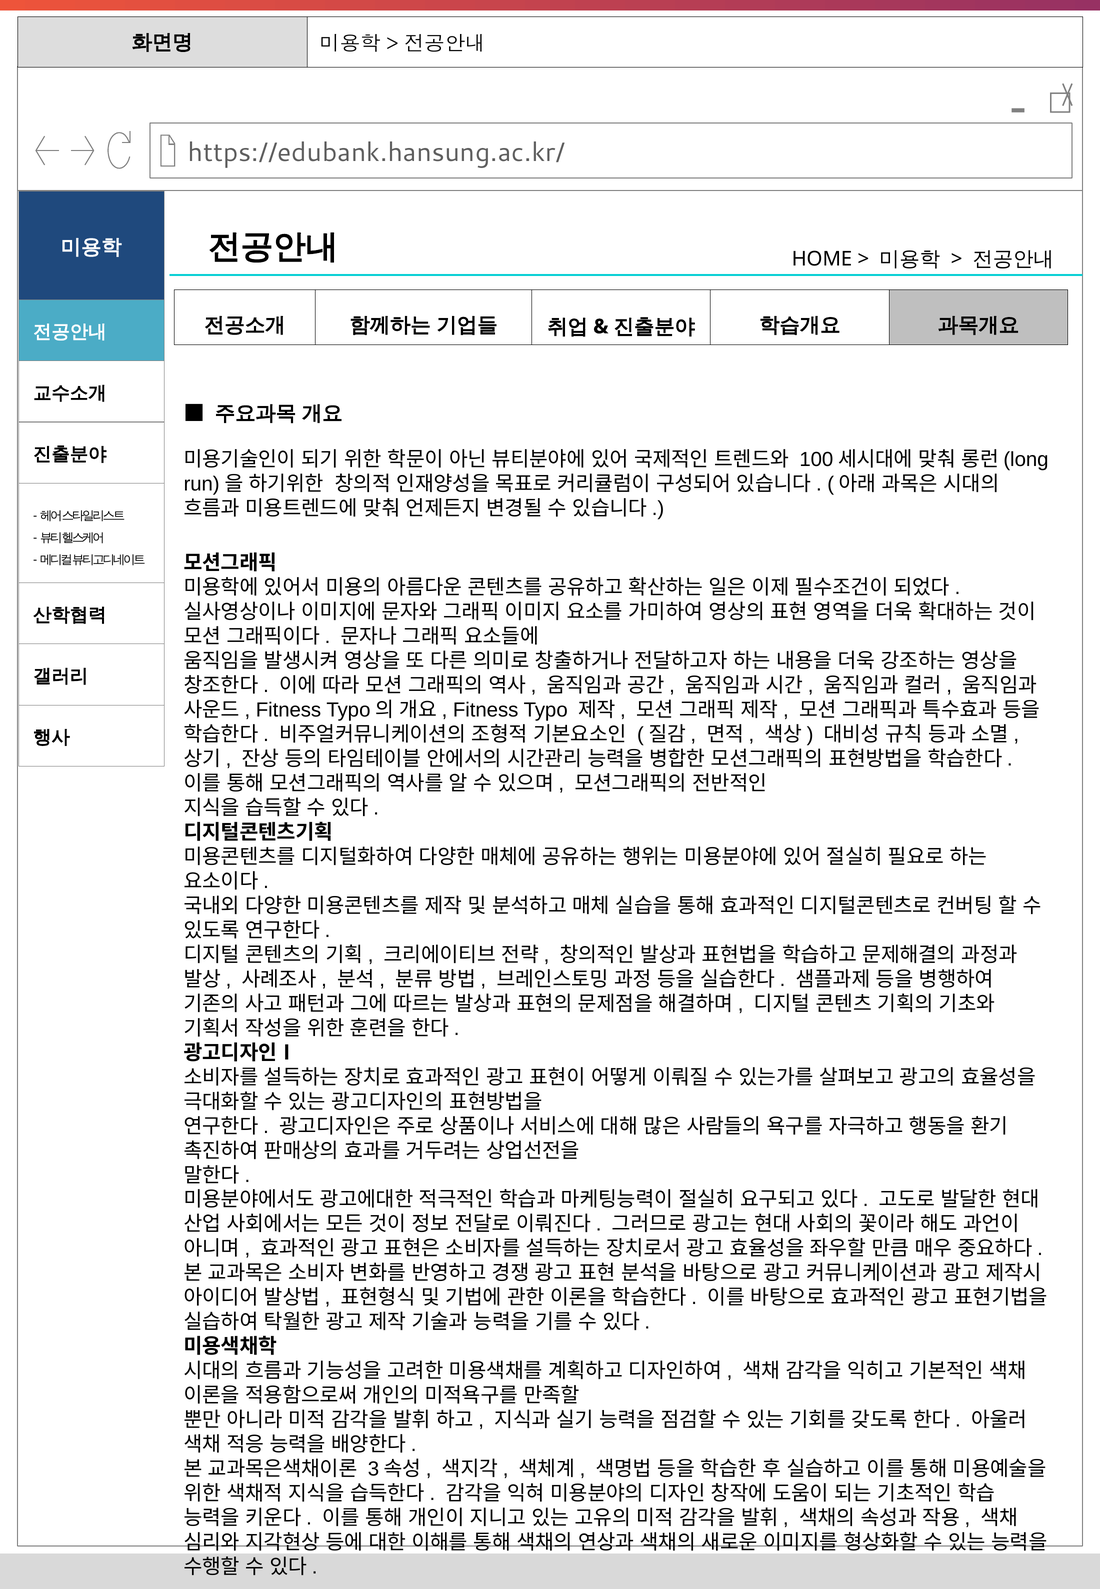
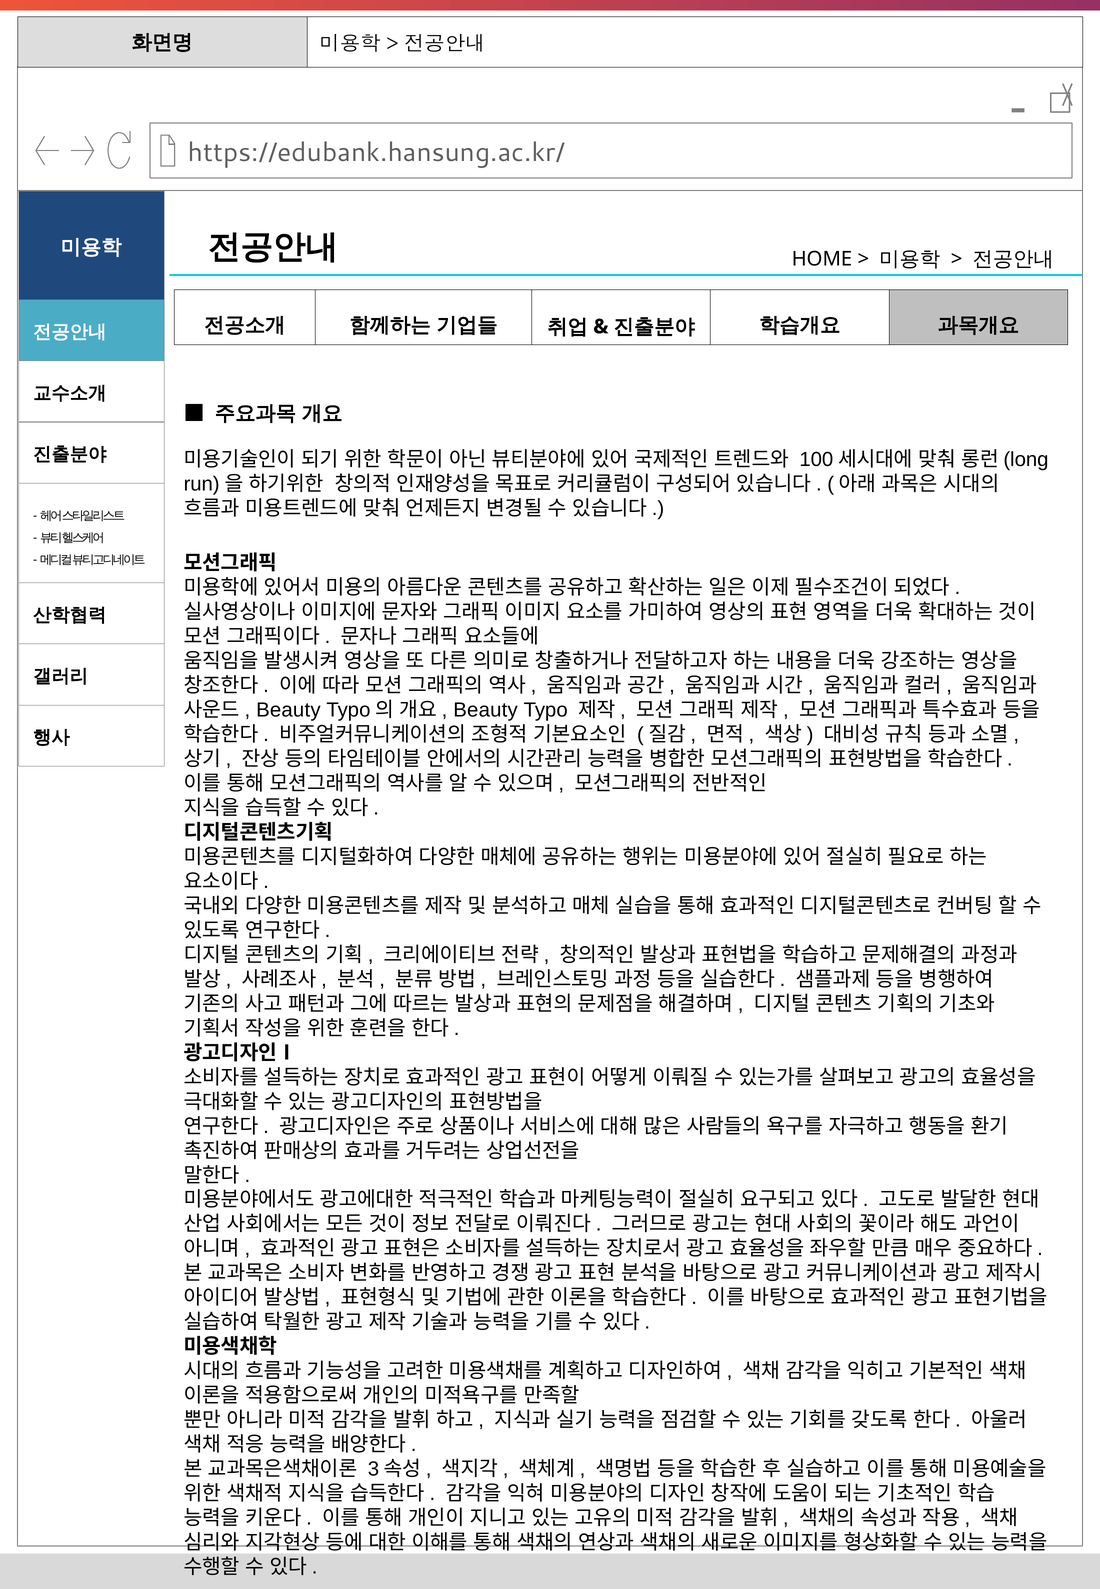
Fitness: Fitness -> Beauty (288, 710)
Fitness: Fitness -> Beauty (486, 710)
